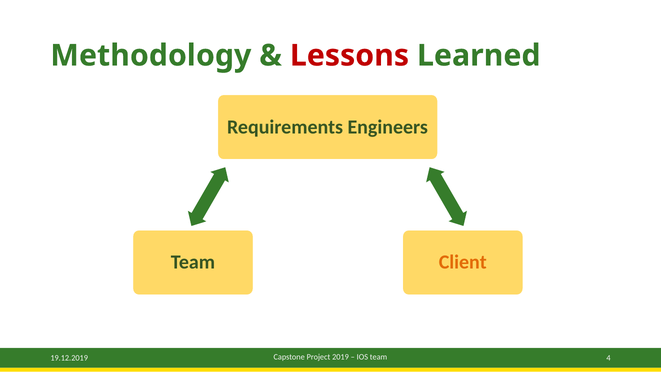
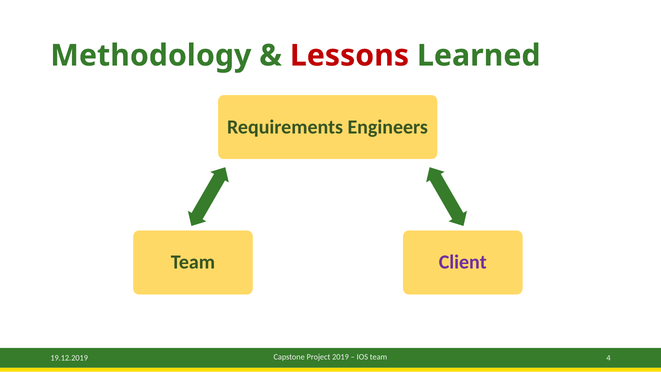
Client colour: orange -> purple (463, 262)
